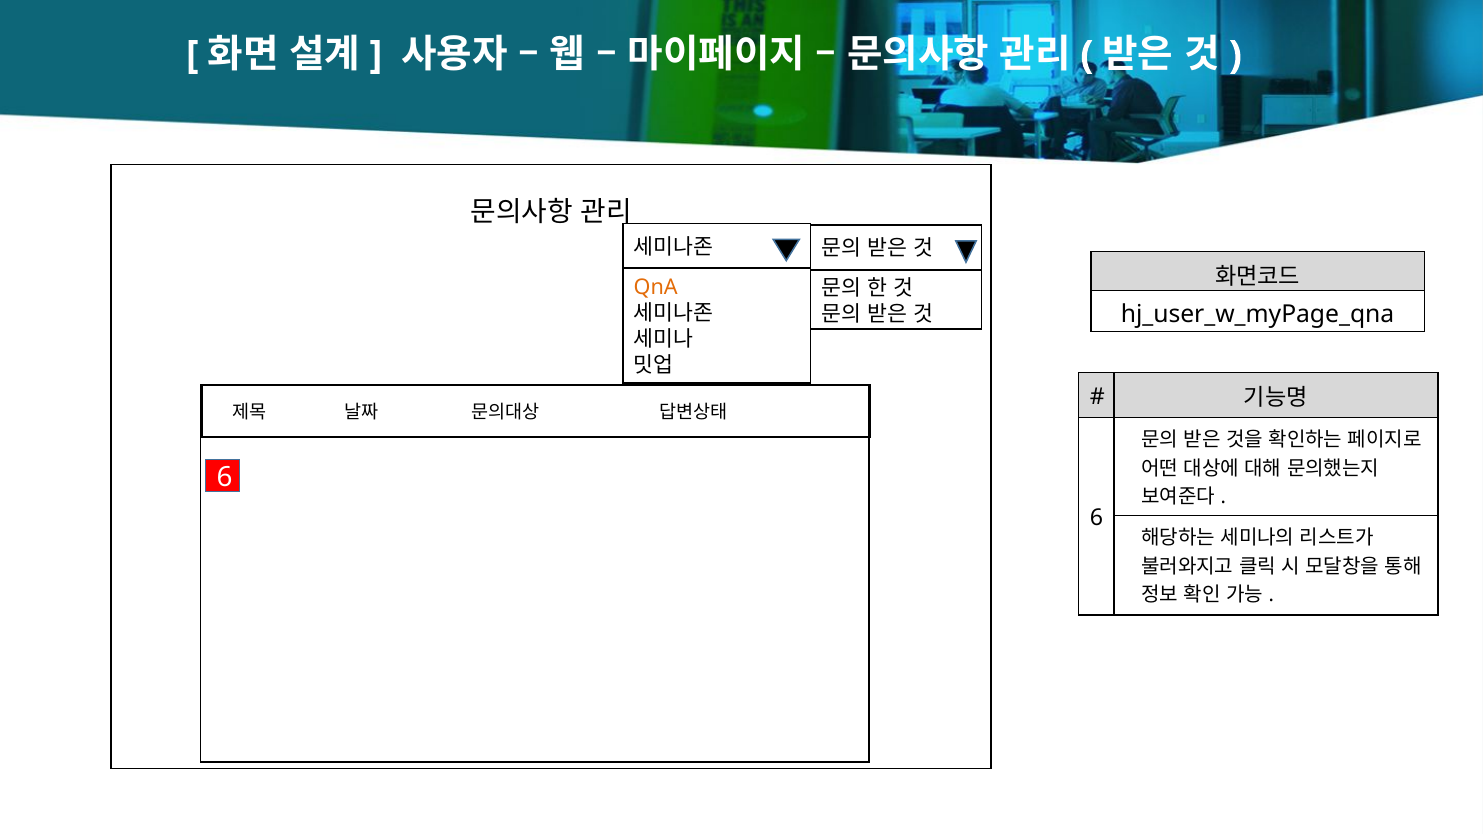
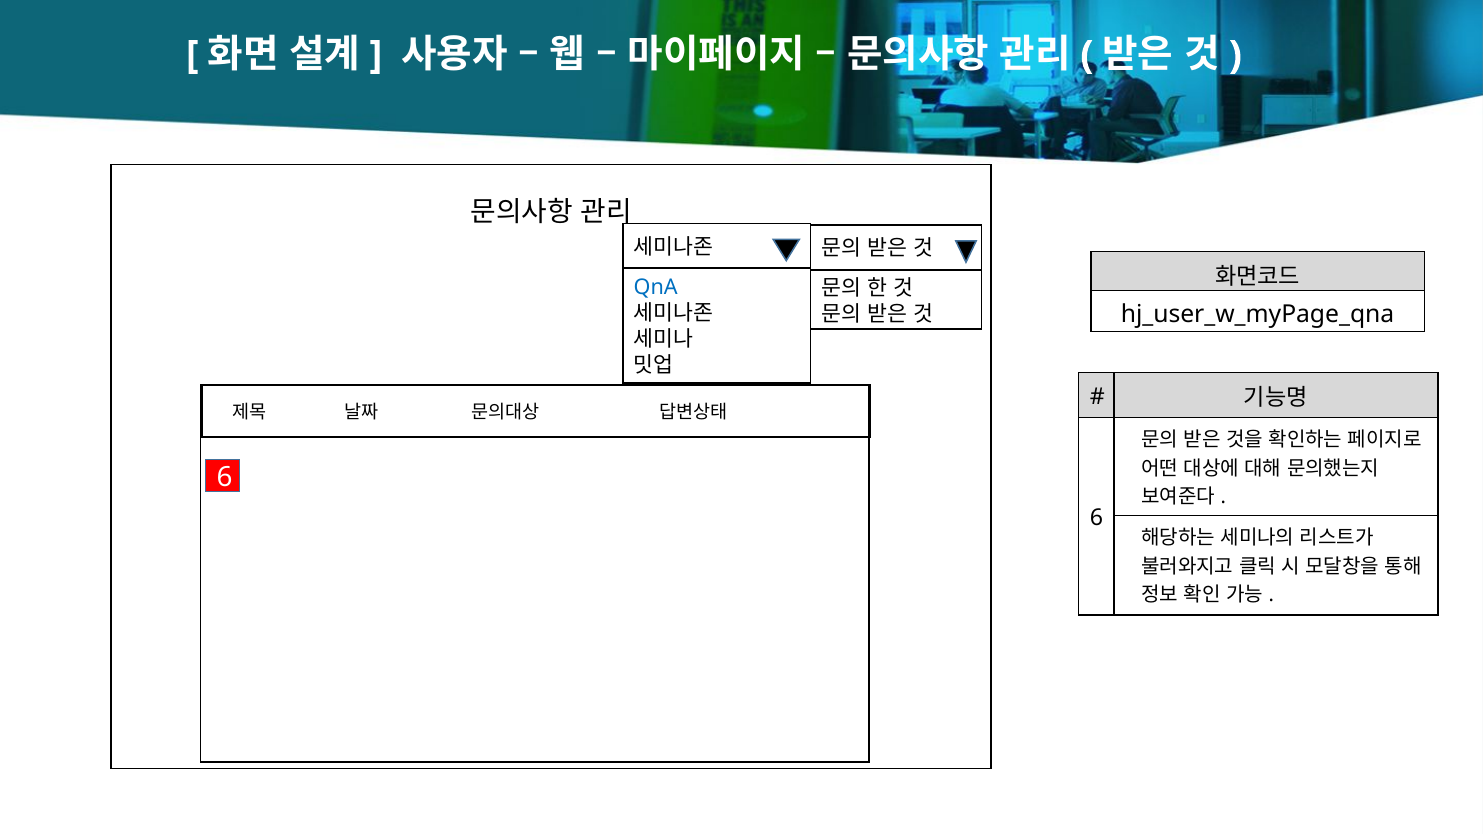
QnA colour: orange -> blue (656, 288)
